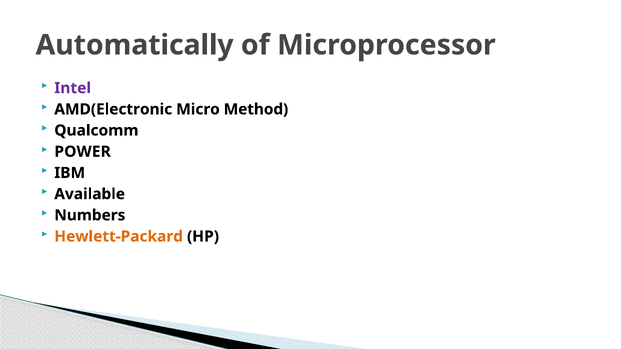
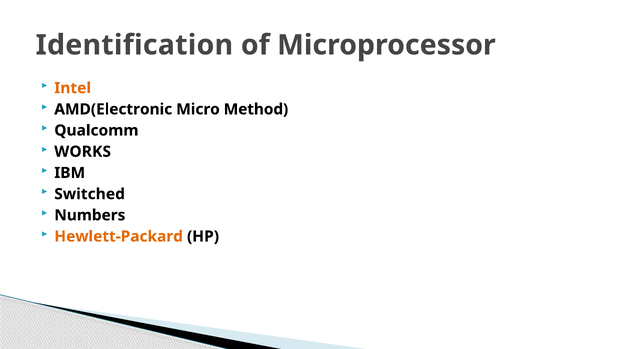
Automatically: Automatically -> Identification (134, 45)
Intel colour: purple -> orange (73, 88)
POWER: POWER -> WORKS (83, 152)
Available: Available -> Switched (90, 194)
